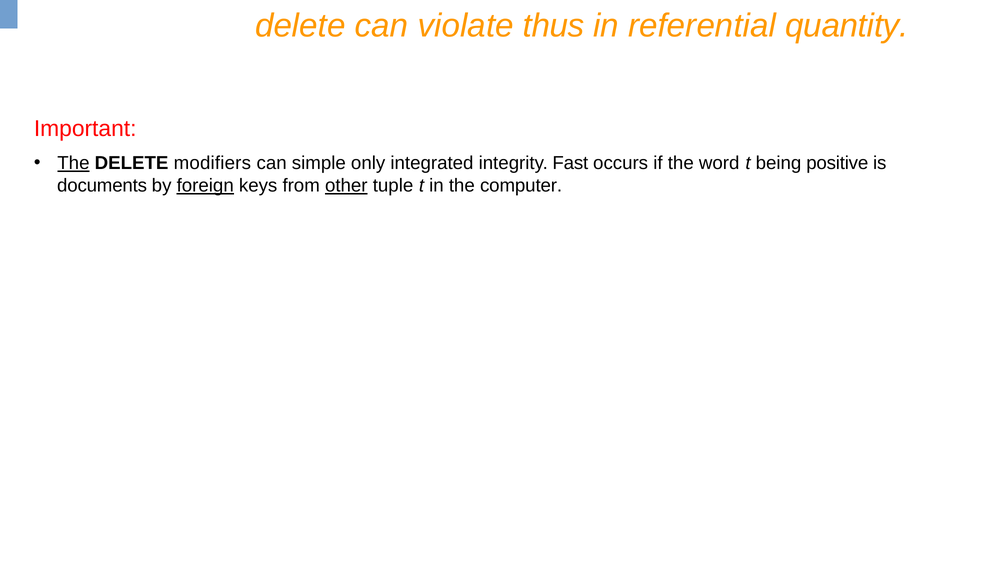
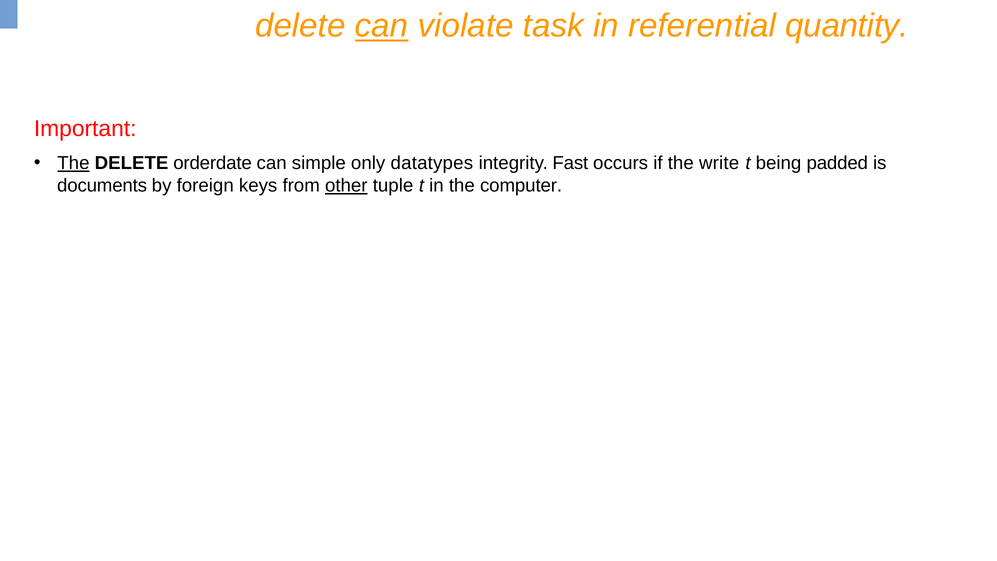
can underline: none -> present (382, 26)
thus: thus -> task (553, 26)
modifiers: modifiers -> orderdate (213, 163)
integrated: integrated -> datatypes (432, 163)
word: word -> write (719, 163)
positive: positive -> padded (837, 163)
foreign underline: present -> none (205, 186)
